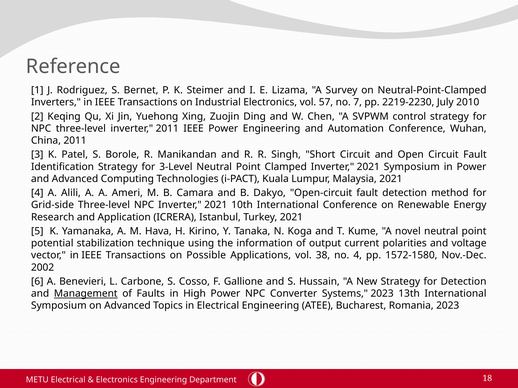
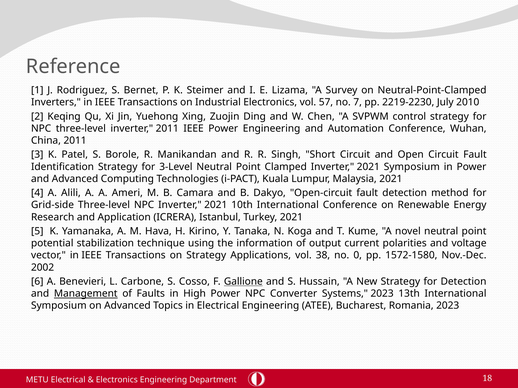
on Possible: Possible -> Strategy (206, 256)
no 4: 4 -> 0 (358, 256)
Gallione underline: none -> present (243, 282)
